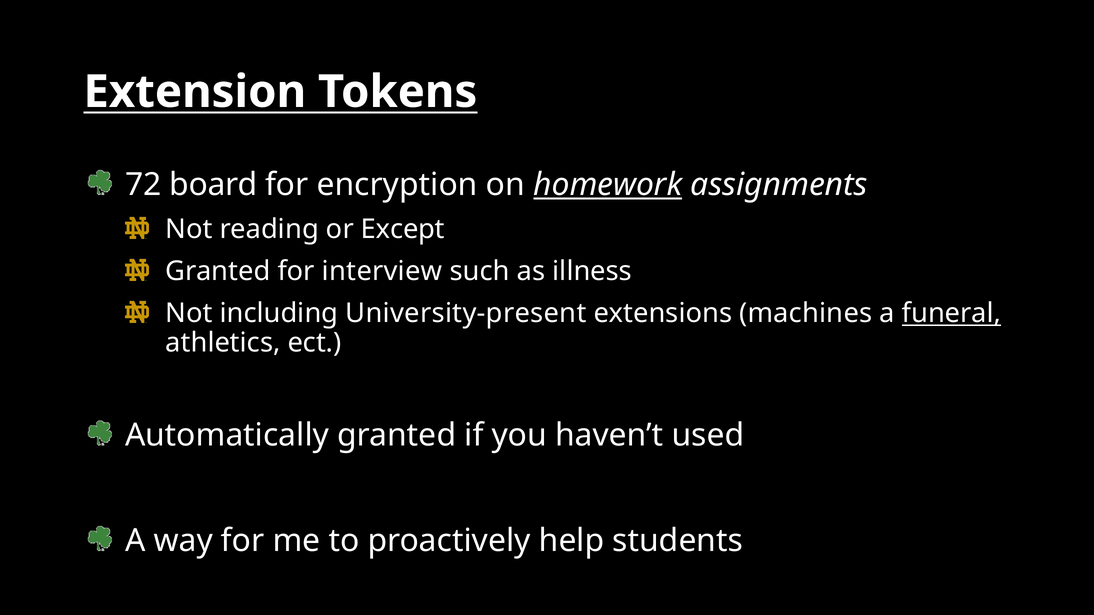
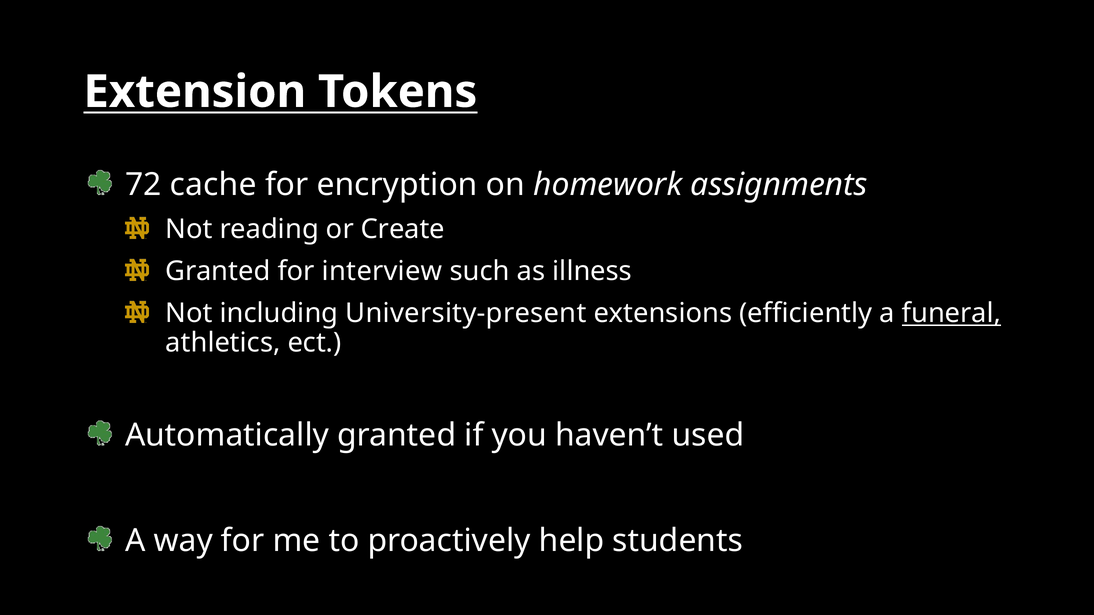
board: board -> cache (213, 185)
homework underline: present -> none (608, 185)
Except: Except -> Create (403, 230)
machines: machines -> efficiently (806, 314)
